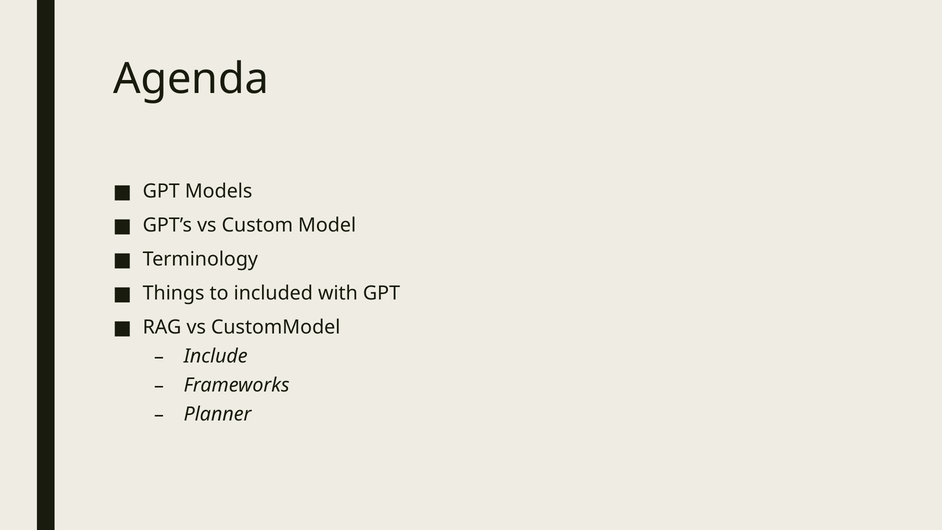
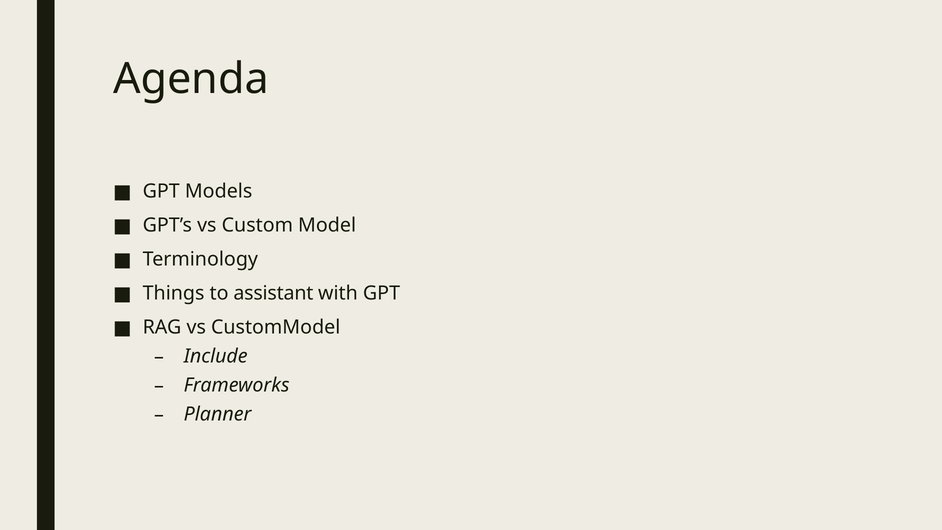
included: included -> assistant (273, 293)
